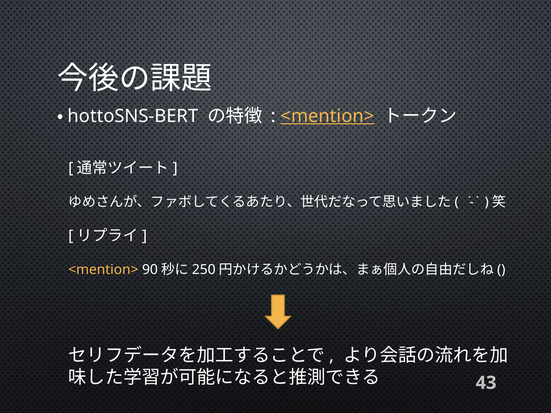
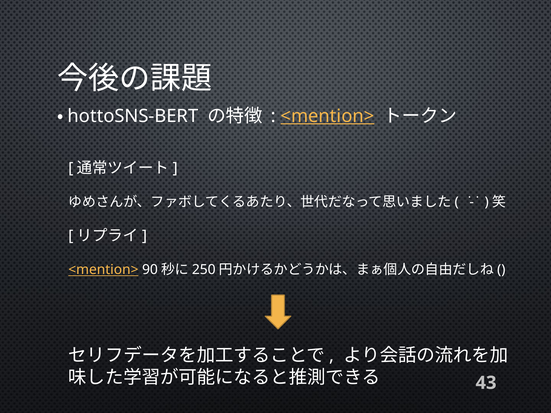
<mention> underline: none -> present (103, 270)
